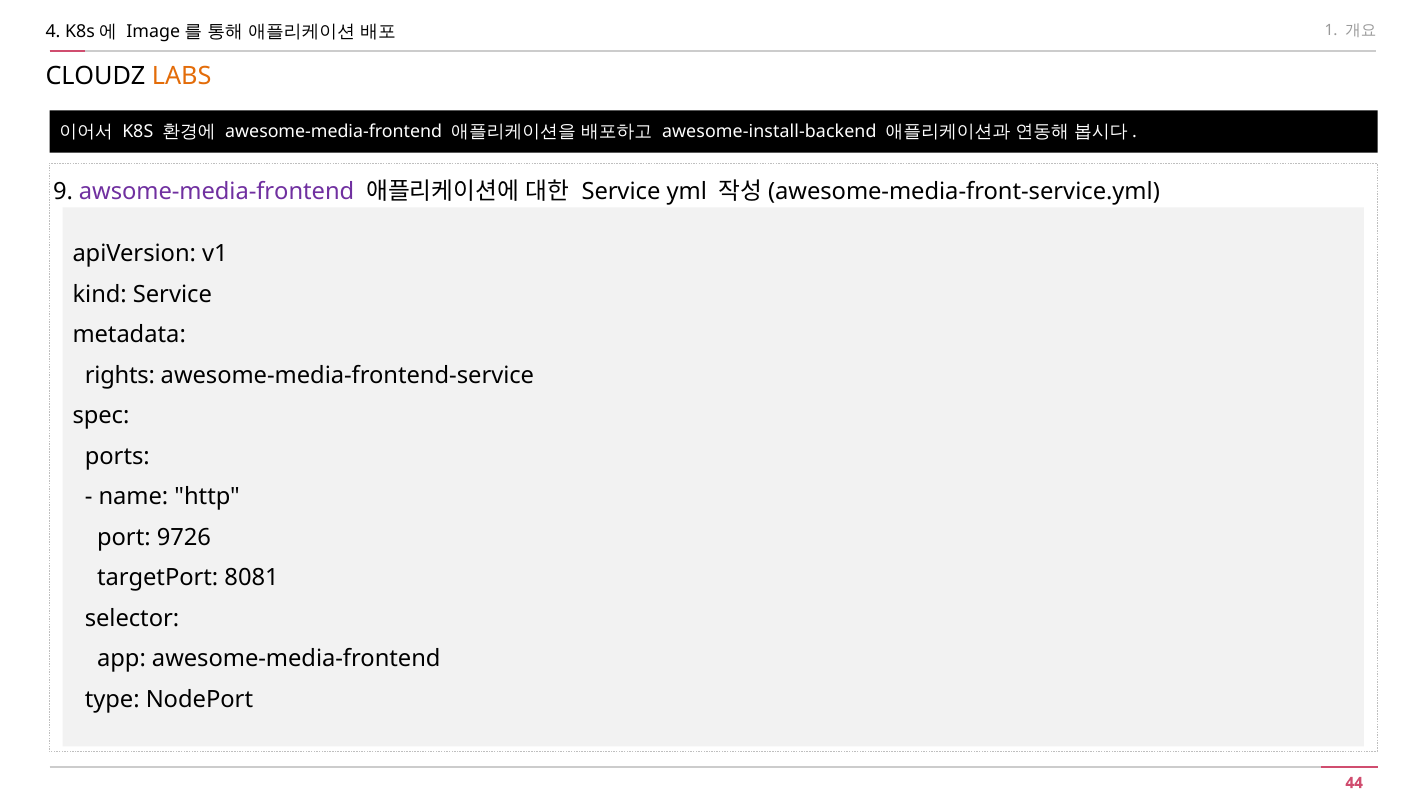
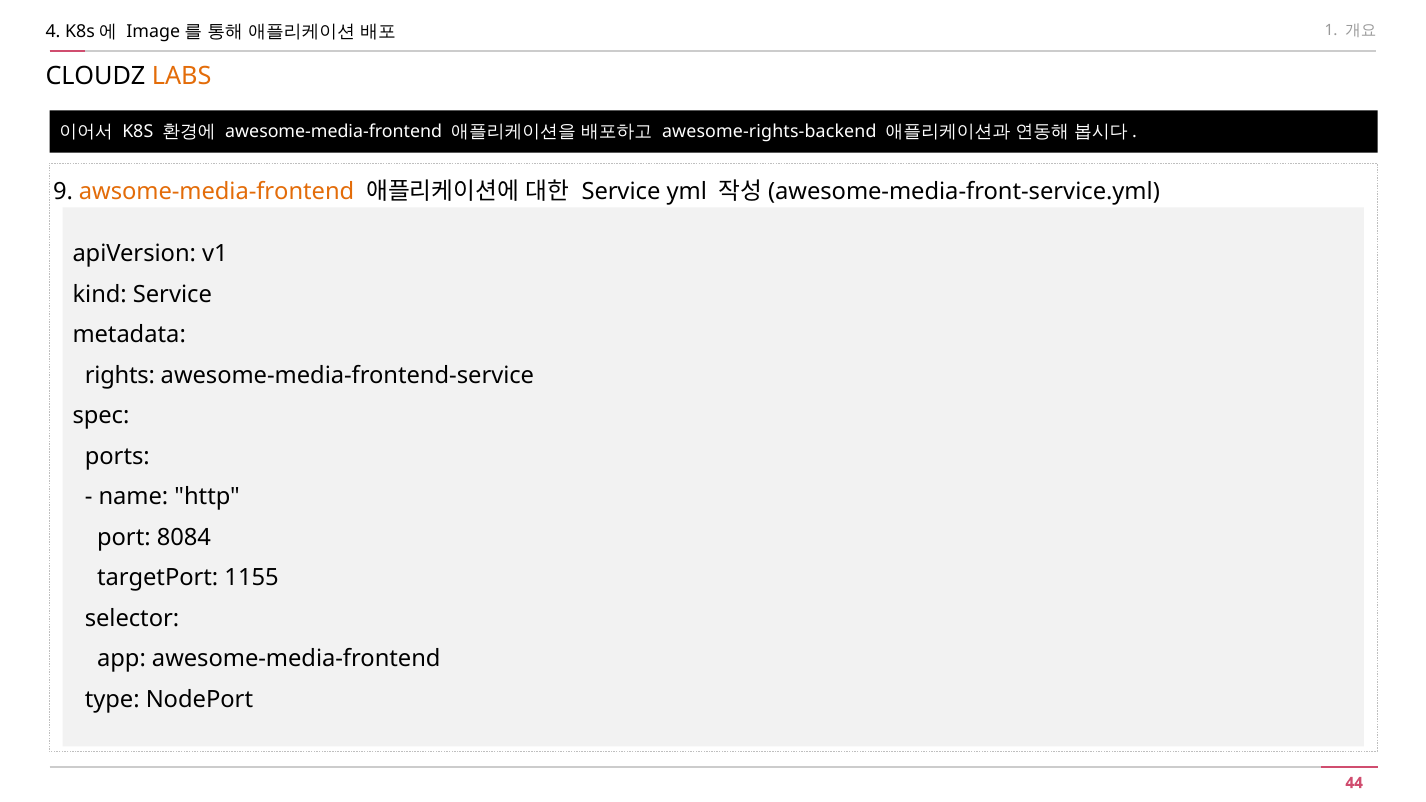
awesome-install-backend: awesome-install-backend -> awesome-rights-backend (769, 131)
awsome-media-frontend colour: purple -> orange (217, 191)
9726: 9726 -> 8084 (184, 538)
8081: 8081 -> 1155 (252, 578)
